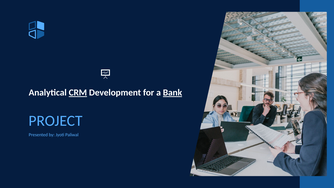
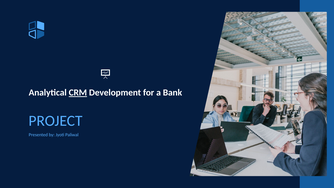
Bank underline: present -> none (172, 93)
